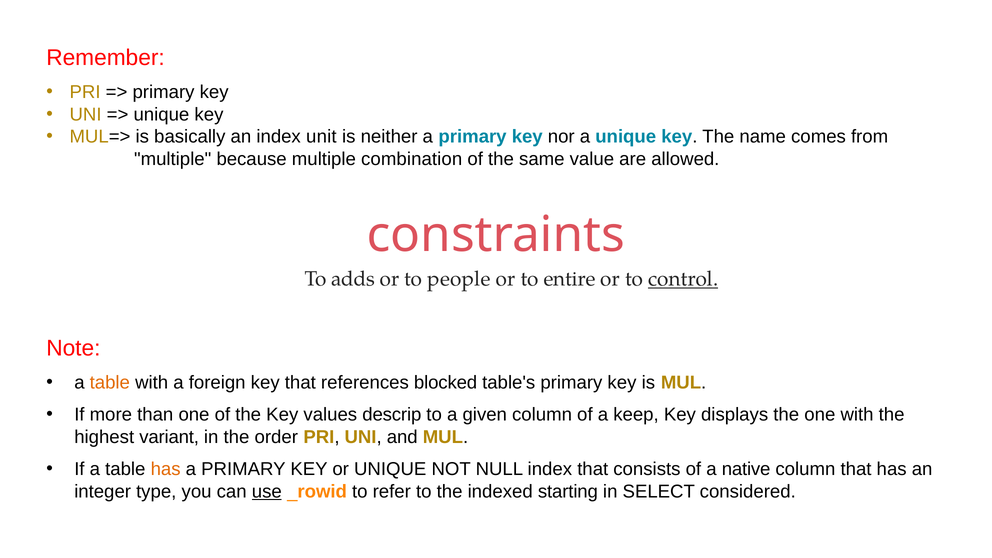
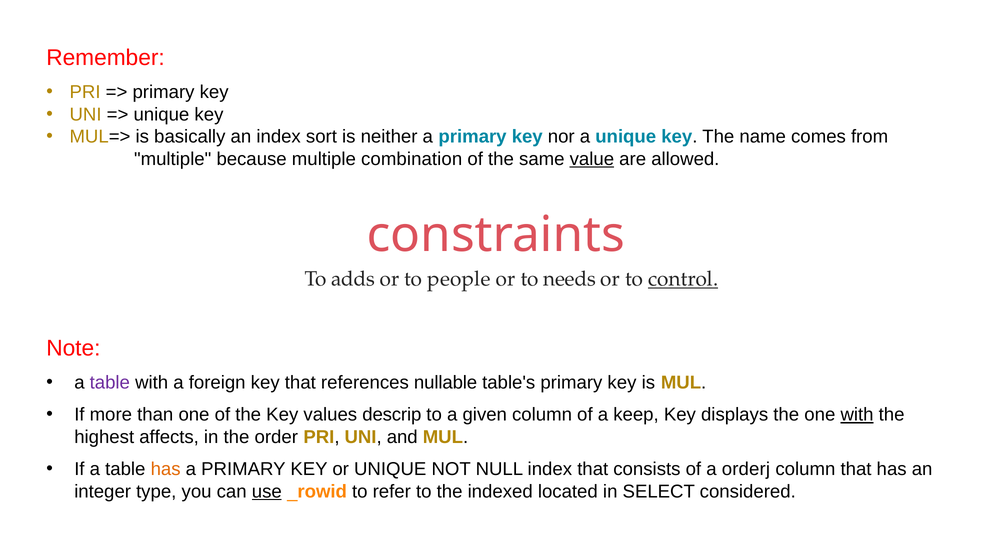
unit: unit -> sort (321, 137)
value underline: none -> present (592, 159)
entire: entire -> needs (570, 279)
table colour: orange -> purple (110, 383)
blocked: blocked -> nullable (446, 383)
with underline: none -> present (857, 415)
variant: variant -> affects (169, 437)
native: native -> orderj (746, 469)
starting: starting -> located (568, 492)
